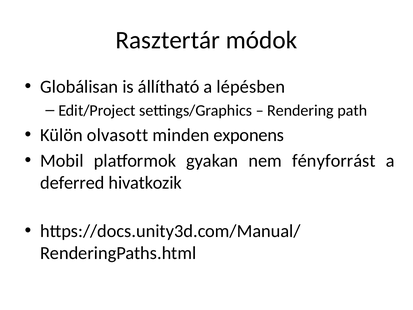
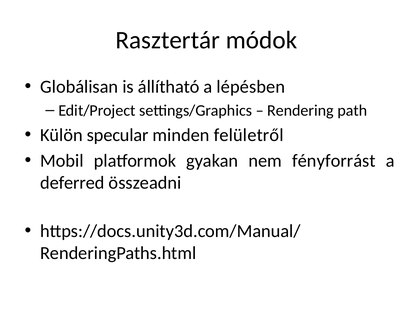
olvasott: olvasott -> specular (118, 135)
exponens: exponens -> felületről (249, 135)
hivatkozik: hivatkozik -> összeadni (145, 183)
